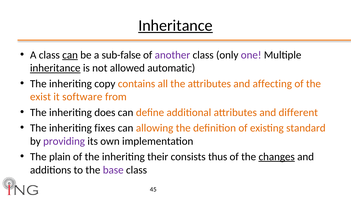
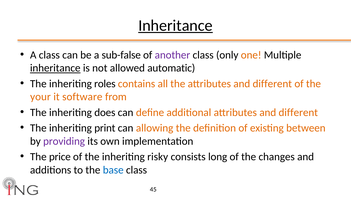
can underline: present -> none (70, 55)
one colour: purple -> orange (251, 55)
copy: copy -> roles (105, 83)
the attributes and affecting: affecting -> different (272, 83)
exist: exist -> your (40, 97)
fixes: fixes -> print (105, 128)
standard: standard -> between (306, 128)
plain: plain -> price (60, 156)
their: their -> risky (158, 156)
thus: thus -> long (218, 156)
changes underline: present -> none (277, 156)
base colour: purple -> blue (113, 169)
